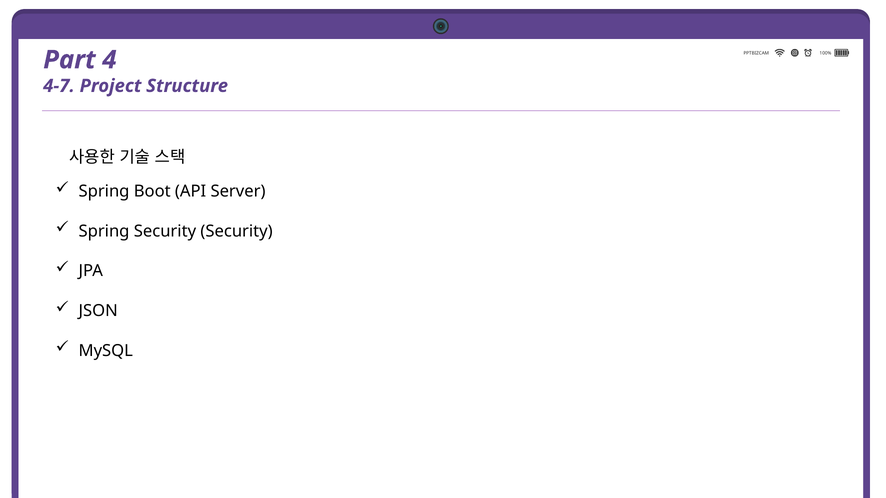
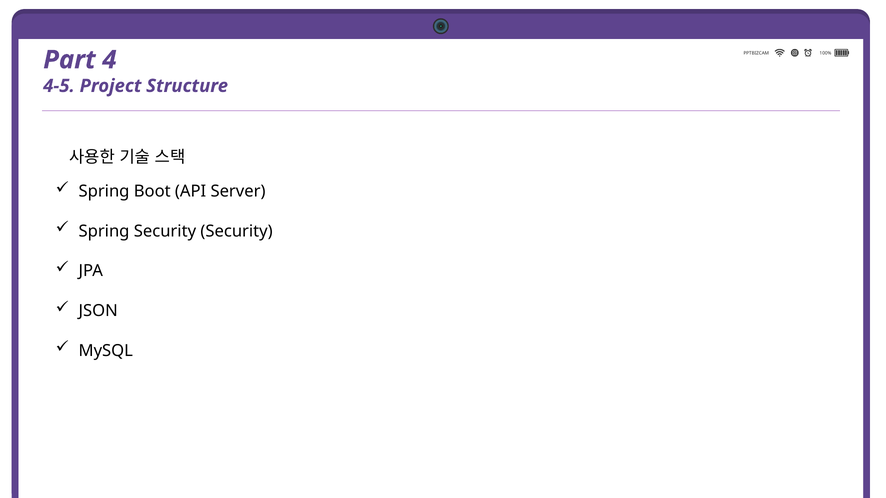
4-7: 4-7 -> 4-5 (59, 86)
